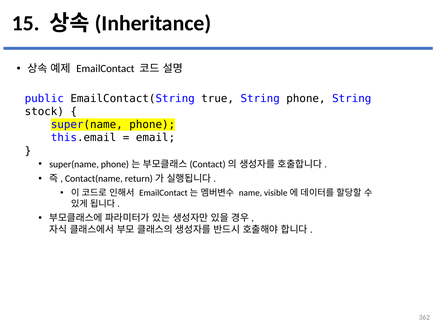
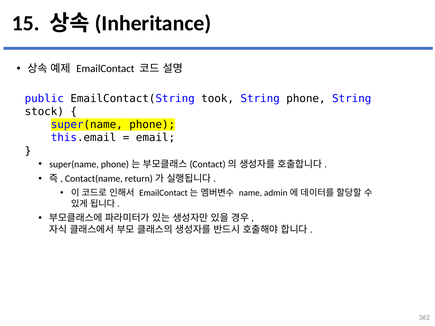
true: true -> took (218, 99)
visible: visible -> admin (276, 193)
